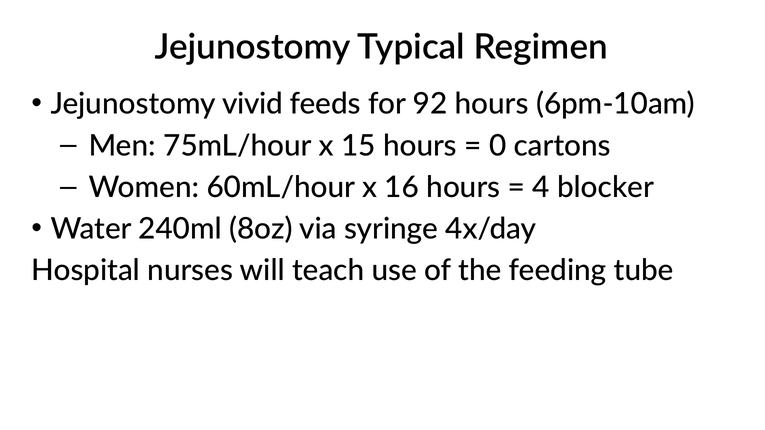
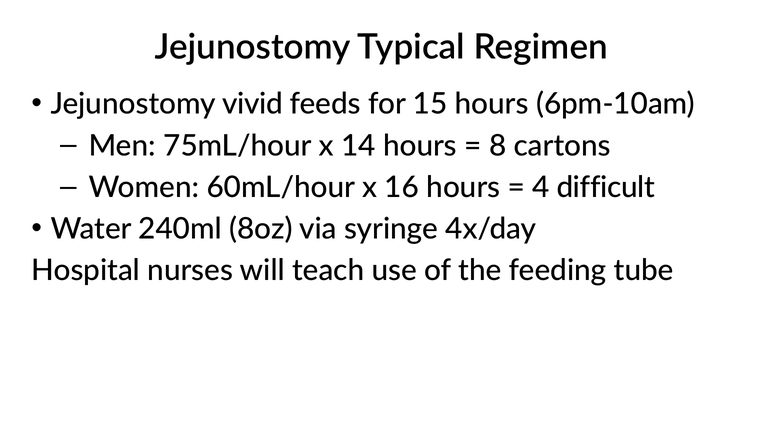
92: 92 -> 15 (430, 104)
15: 15 -> 14 (358, 146)
0: 0 -> 8 (498, 146)
blocker: blocker -> difficult (606, 187)
